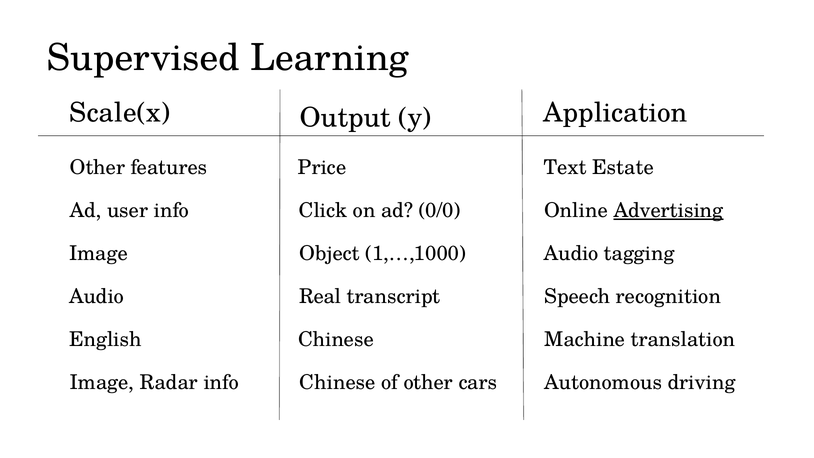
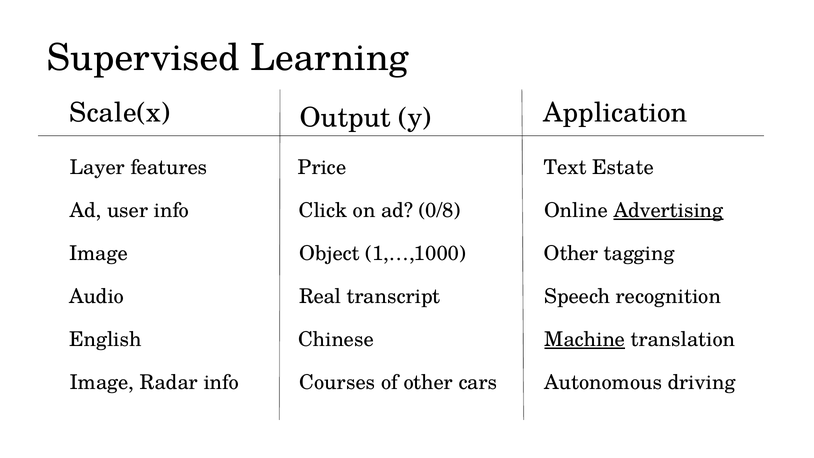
Other: Other -> Layer (97, 168)
0/0: 0/0 -> 0/8 (440, 211)
1,…,1000 Audio: Audio -> Other (571, 253)
Machine underline: none -> present (585, 339)
Chinese: Chinese -> Courses (337, 382)
